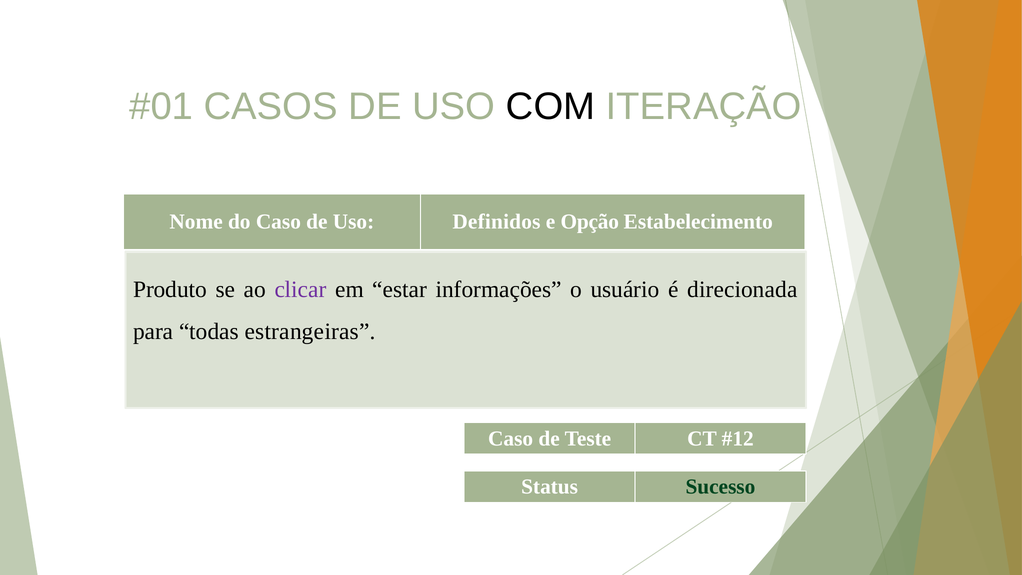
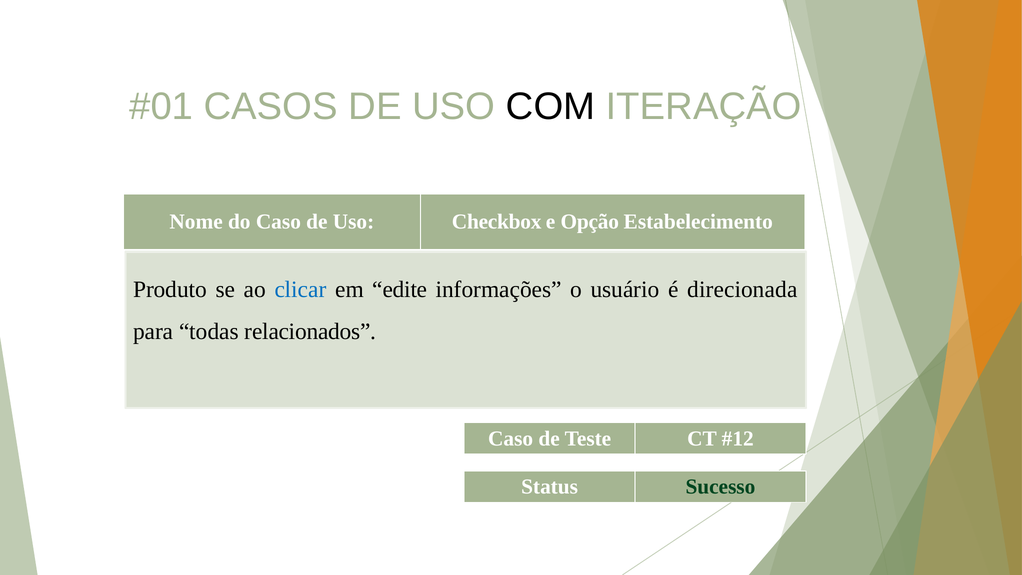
Definidos: Definidos -> Checkbox (497, 222)
clicar colour: purple -> blue (301, 289)
estar: estar -> edite (400, 289)
estrangeiras: estrangeiras -> relacionados (310, 331)
